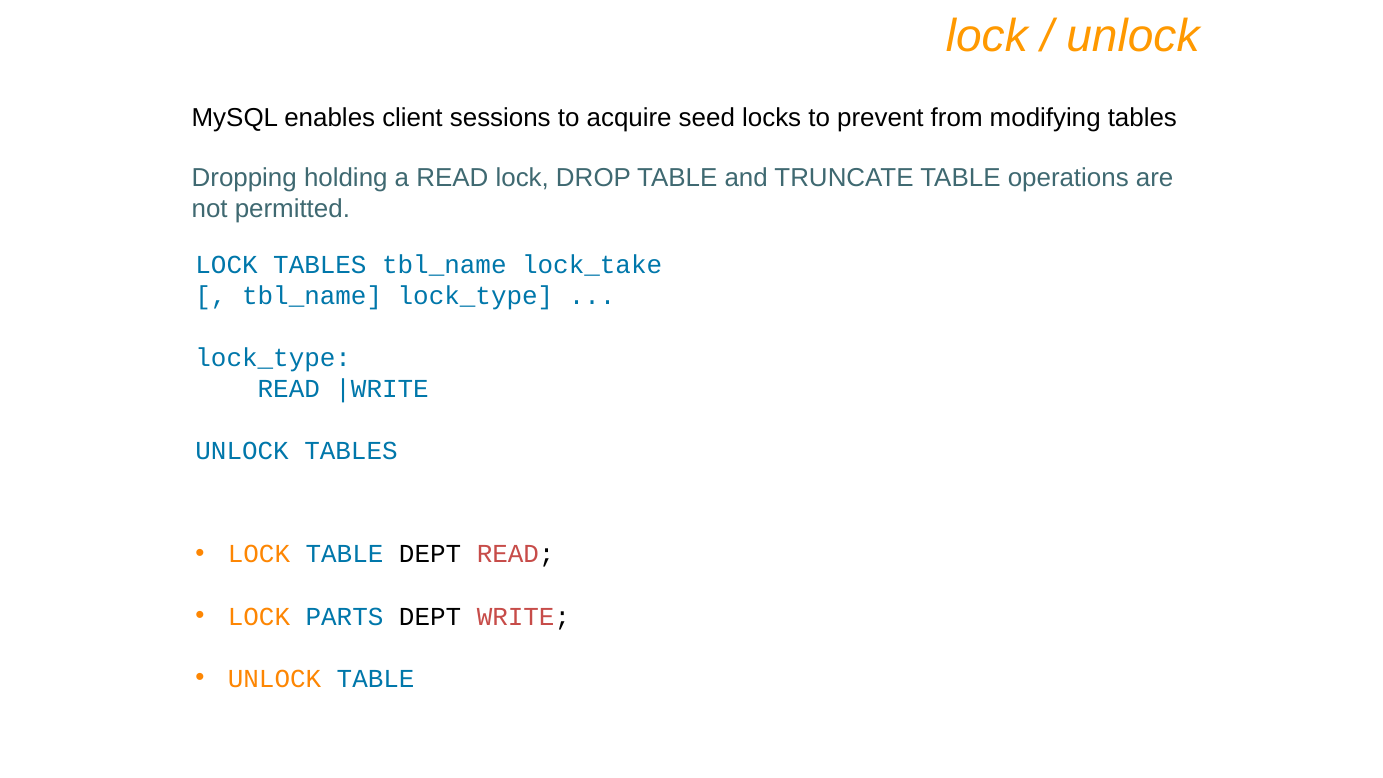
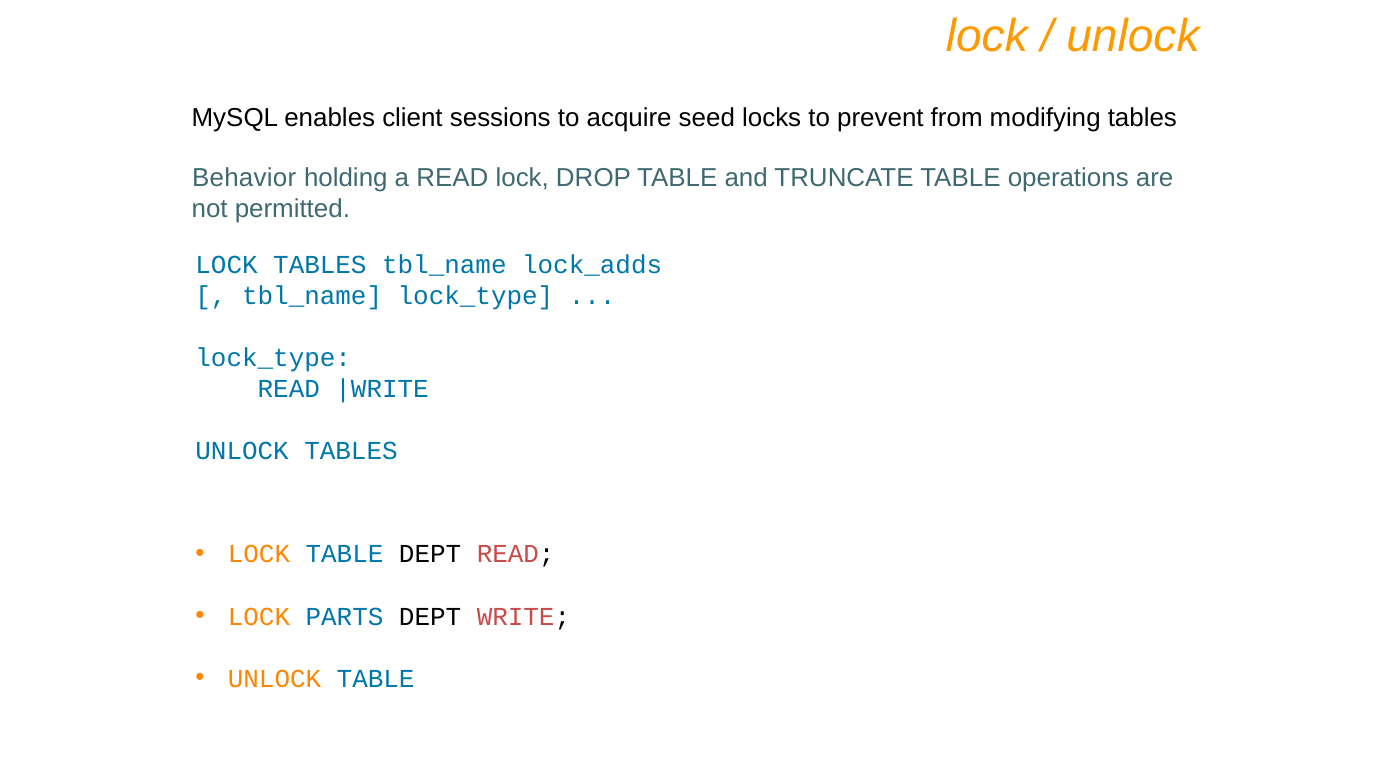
Dropping: Dropping -> Behavior (244, 178)
lock_take: lock_take -> lock_adds (592, 264)
